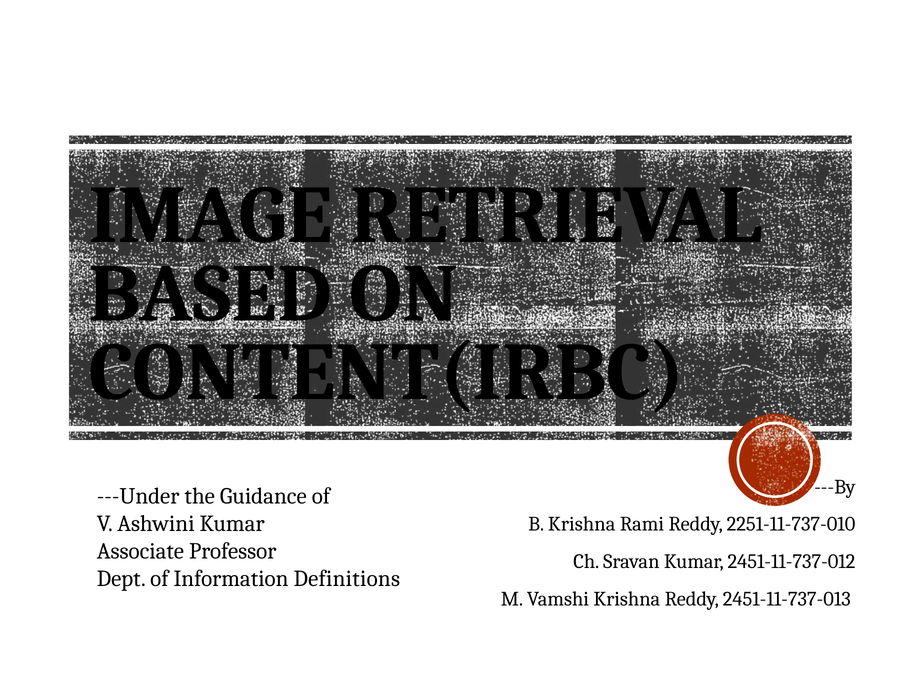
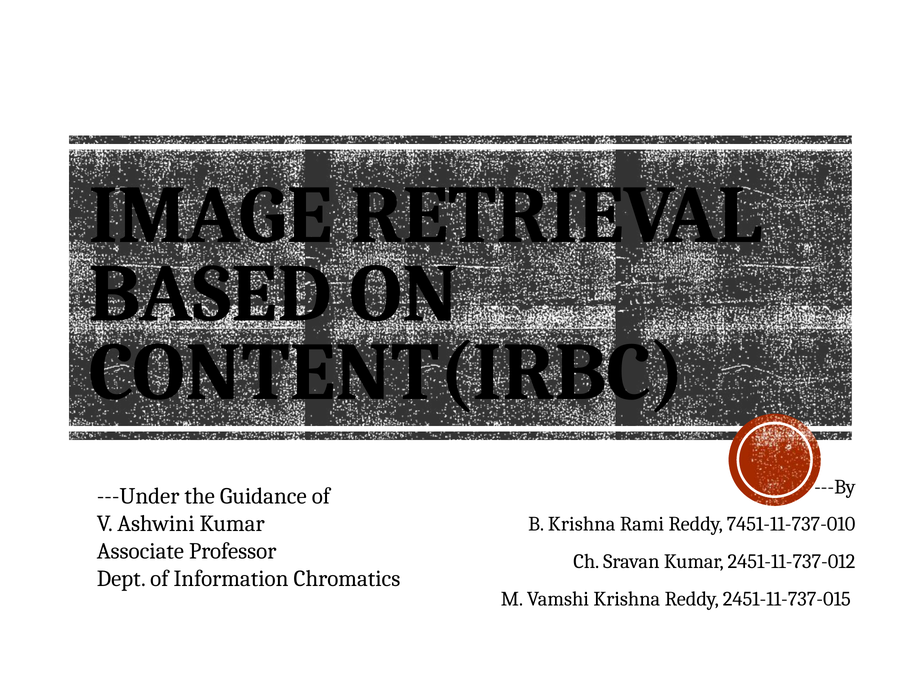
2251-11-737-010: 2251-11-737-010 -> 7451-11-737-010 (791, 524)
Definitions: Definitions -> Chromatics (347, 579)
2451-11-737-013: 2451-11-737-013 -> 2451-11-737-015 (787, 599)
